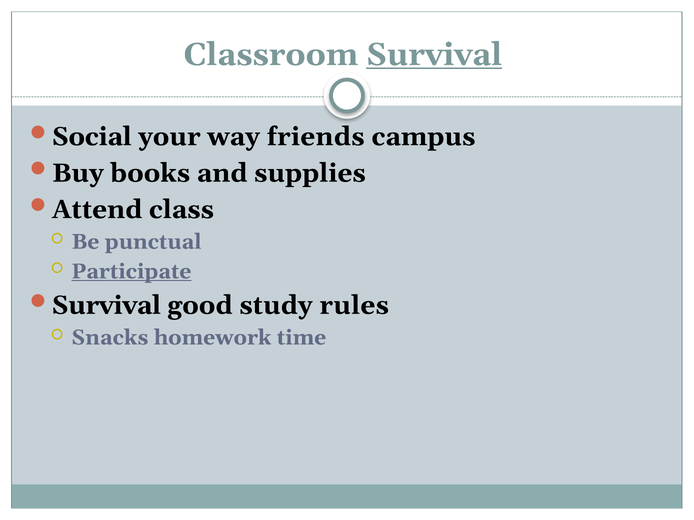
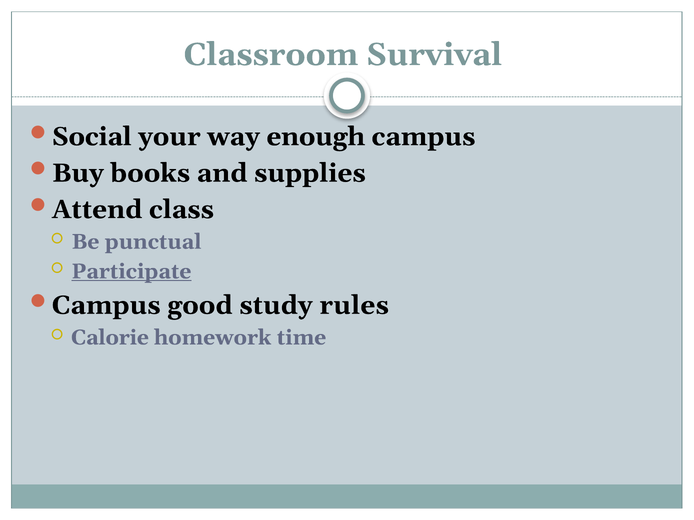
Survival underline: present -> none (434, 55)
friends: friends -> enough (316, 137)
Survival: Survival -> Campus (106, 306)
Snacks: Snacks -> Calorie (110, 338)
